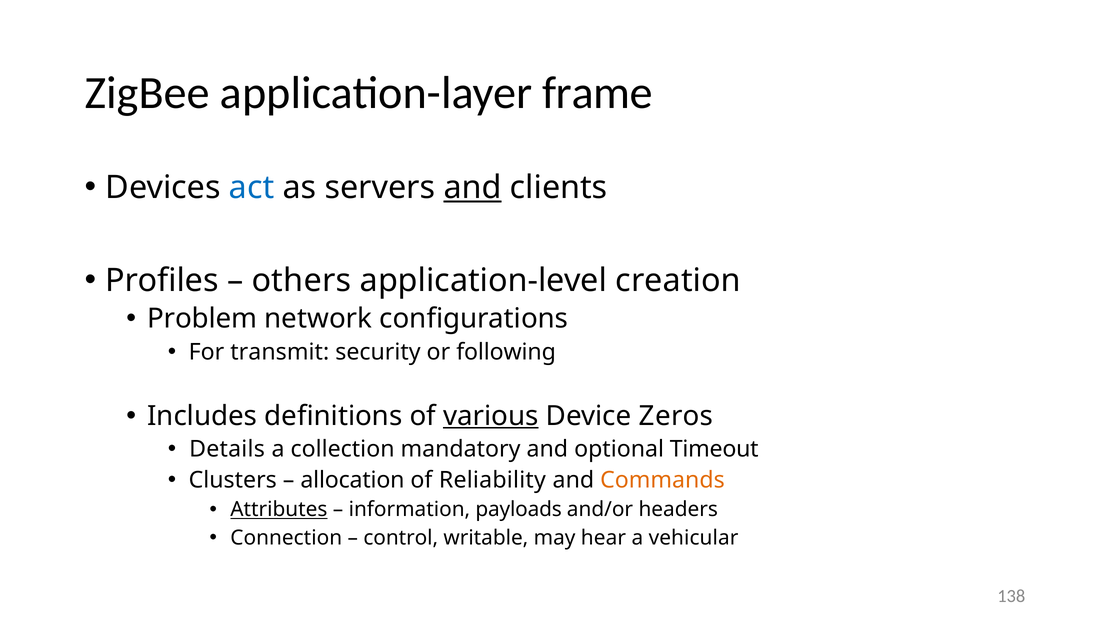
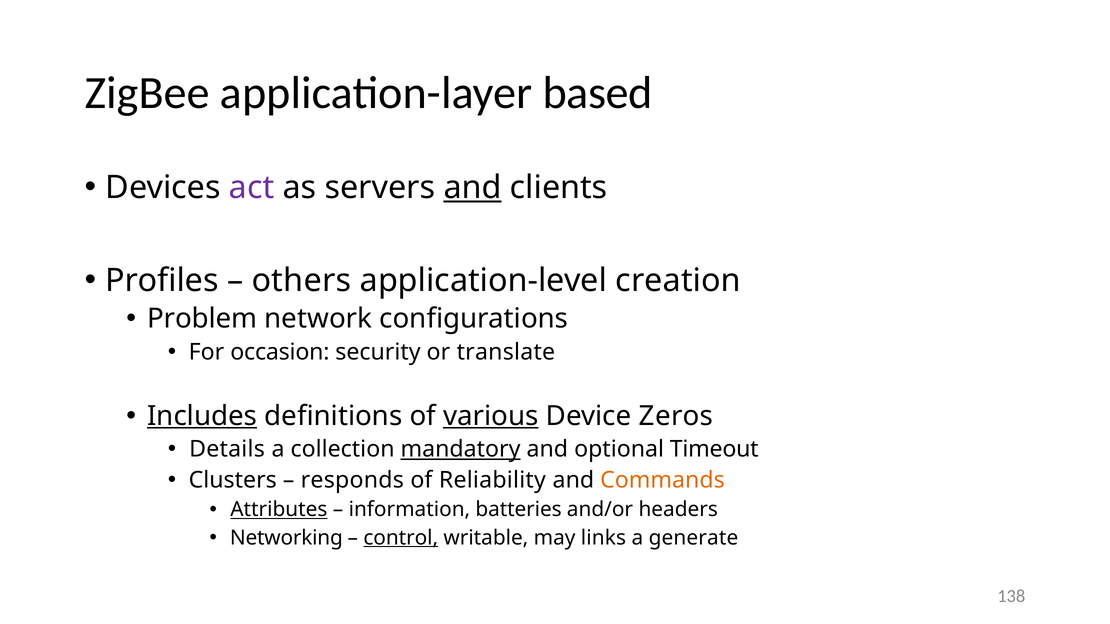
frame: frame -> based (597, 93)
act colour: blue -> purple (252, 188)
transmit: transmit -> occasion (280, 352)
following: following -> translate (506, 352)
Includes underline: none -> present (202, 416)
mandatory underline: none -> present (461, 449)
allocation: allocation -> responds (352, 480)
payloads: payloads -> batteries (519, 510)
Connection: Connection -> Networking (286, 538)
control underline: none -> present (401, 538)
hear: hear -> links (603, 538)
vehicular: vehicular -> generate (693, 538)
